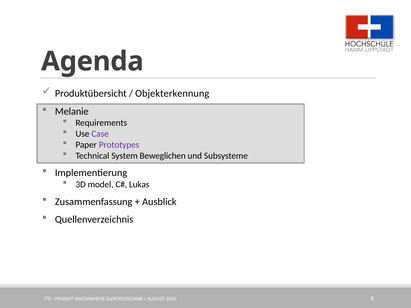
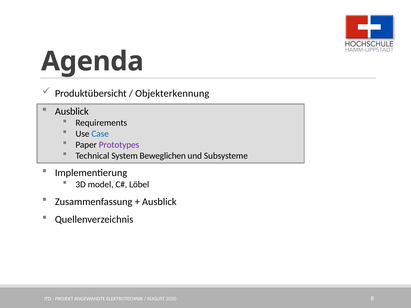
Melanie: Melanie -> Ausblick (72, 111)
Case colour: purple -> blue (100, 134)
Lukas: Lukas -> Löbel (139, 185)
